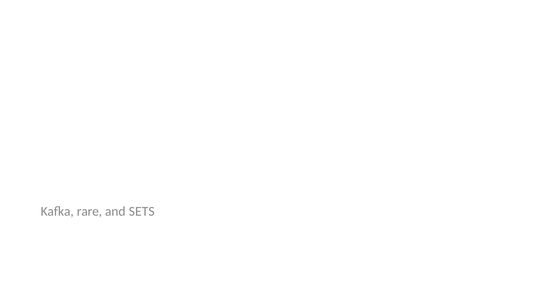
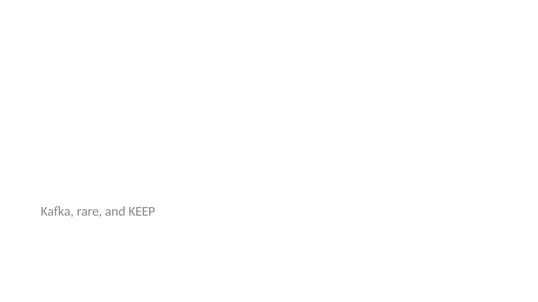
SETS: SETS -> KEEP (142, 212)
